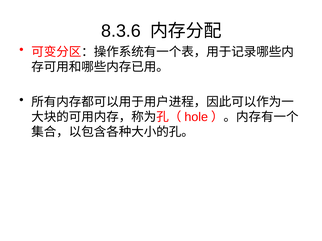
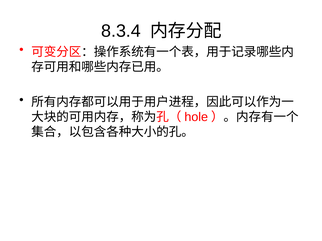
8.3.6: 8.3.6 -> 8.3.4 (121, 31)
